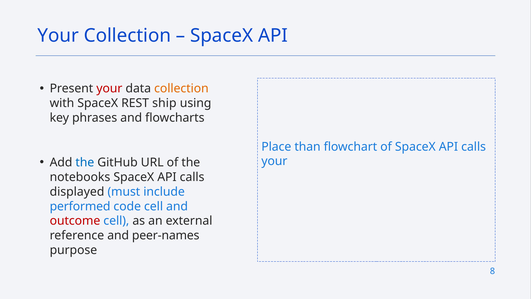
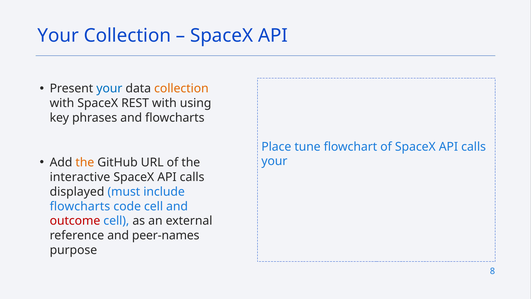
your colour: red -> blue (109, 89)
REST ship: ship -> with (164, 103)
than: than -> tune (308, 147)
the colour: blue -> orange (85, 162)
notebooks: notebooks -> interactive (80, 177)
performed: performed -> flowcharts (80, 206)
